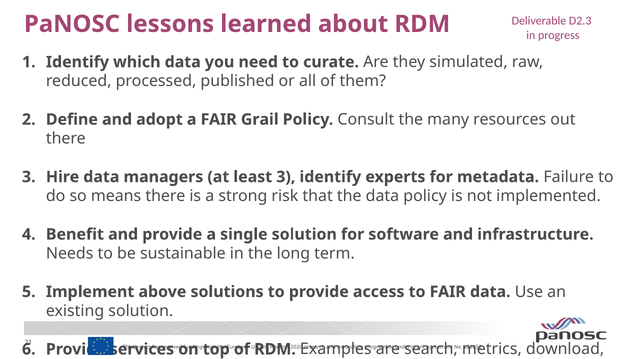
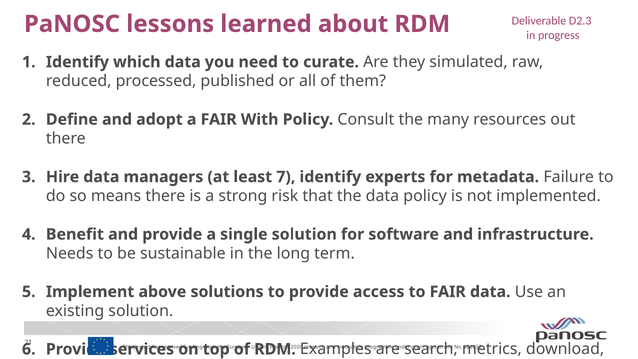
Grail: Grail -> With (260, 119)
least 3: 3 -> 7 (286, 177)
